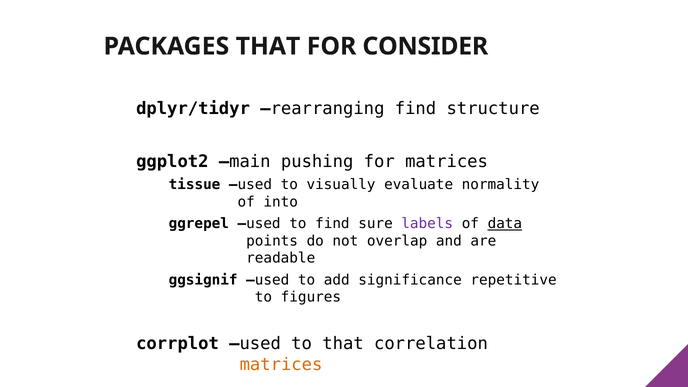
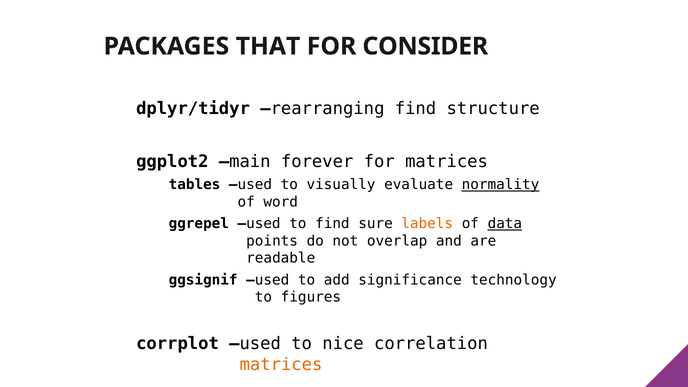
pushing: pushing -> forever (317, 161)
tissue: tissue -> tables (195, 185)
normality underline: none -> present (501, 185)
into: into -> word (281, 202)
labels colour: purple -> orange (427, 224)
repetitive: repetitive -> technology (514, 280)
to that: that -> nice (343, 344)
